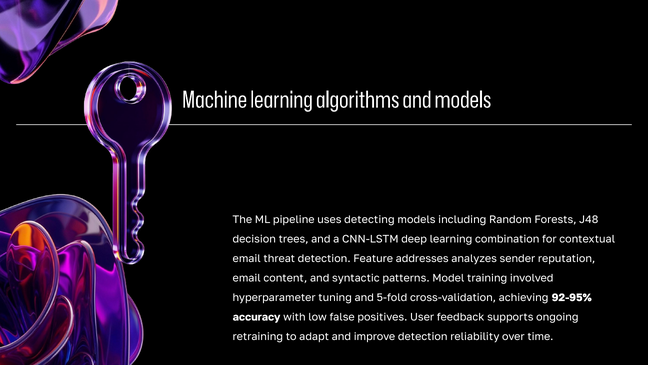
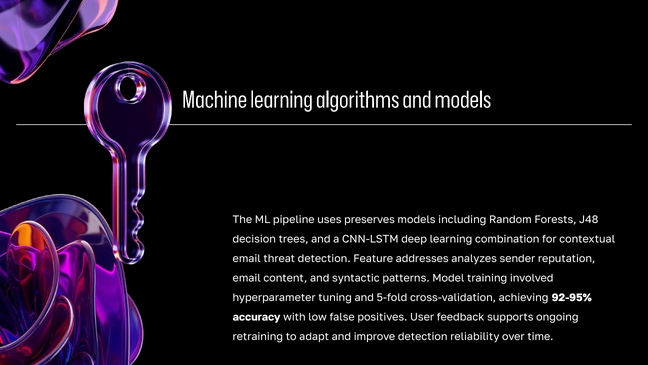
detecting: detecting -> preserves (370, 219)
